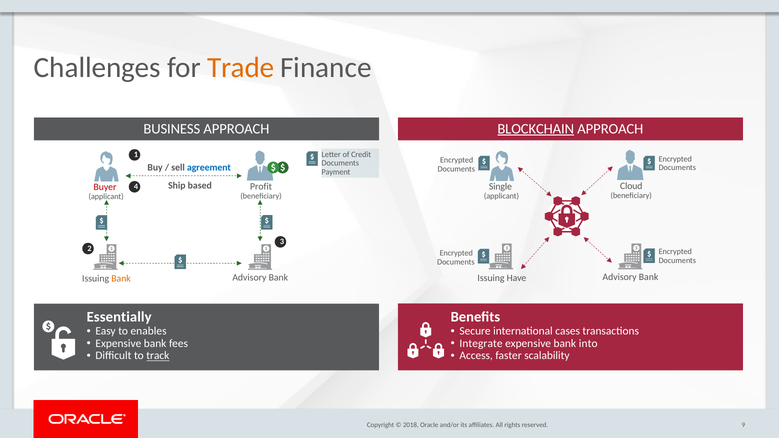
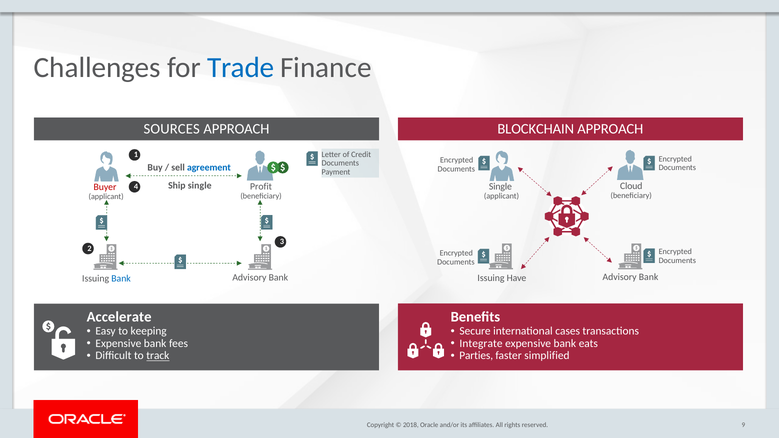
Trade colour: orange -> blue (241, 68)
BUSINESS: BUSINESS -> SOURCES (172, 129)
BLOCKCHAIN underline: present -> none (536, 129)
Ship based: based -> single (200, 185)
Bank colour: orange -> blue (121, 279)
Essentially: Essentially -> Accelerate (119, 317)
enables: enables -> keeping (149, 331)
into: into -> eats (588, 344)
Access: Access -> Parties (476, 356)
scalability: scalability -> simplified (547, 356)
